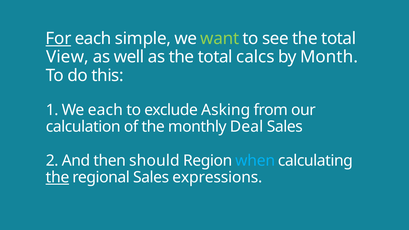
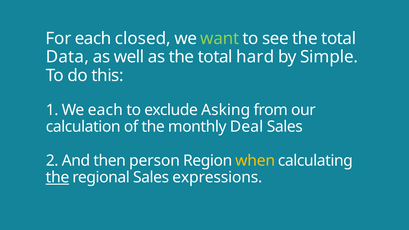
For underline: present -> none (59, 39)
simple: simple -> closed (143, 39)
View: View -> Data (67, 57)
calcs: calcs -> hard (255, 57)
Month: Month -> Simple (329, 57)
should: should -> person (155, 161)
when colour: light blue -> yellow (255, 161)
